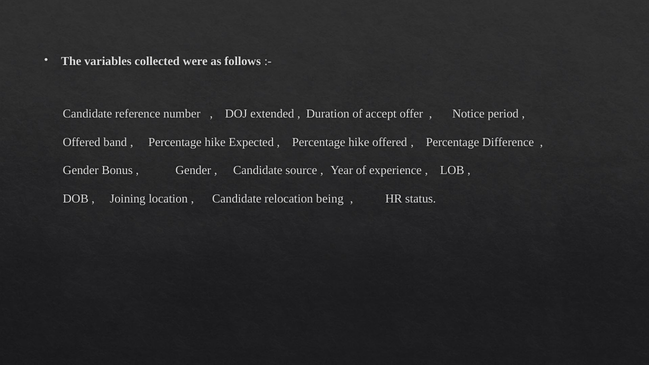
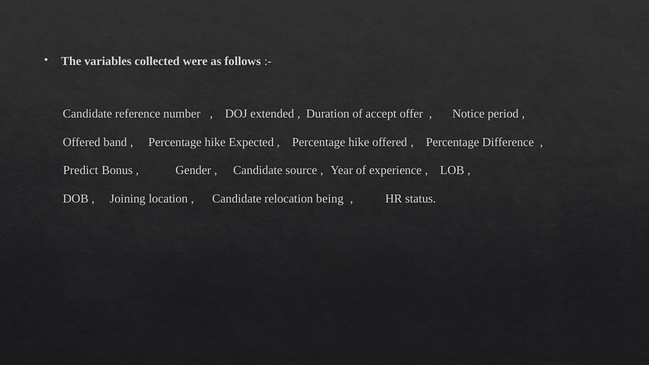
Gender: Gender -> Predict (81, 170)
